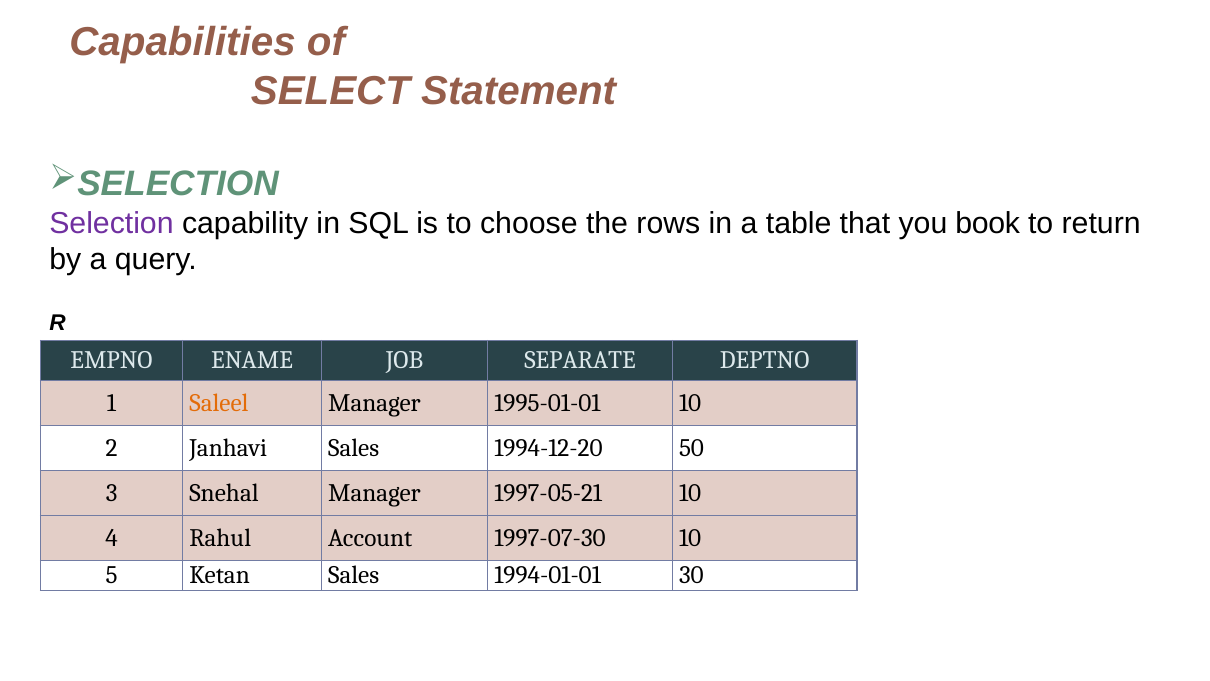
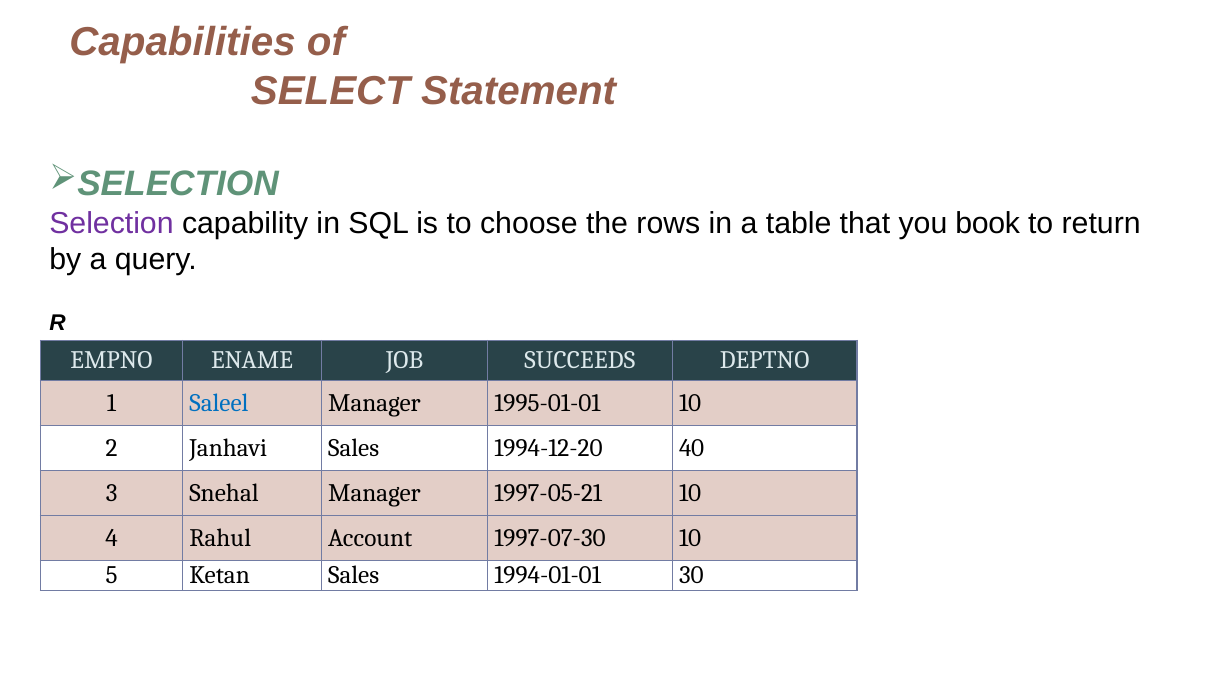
SEPARATE: SEPARATE -> SUCCEEDS (580, 360)
Saleel colour: orange -> blue (219, 403)
50: 50 -> 40 (692, 447)
